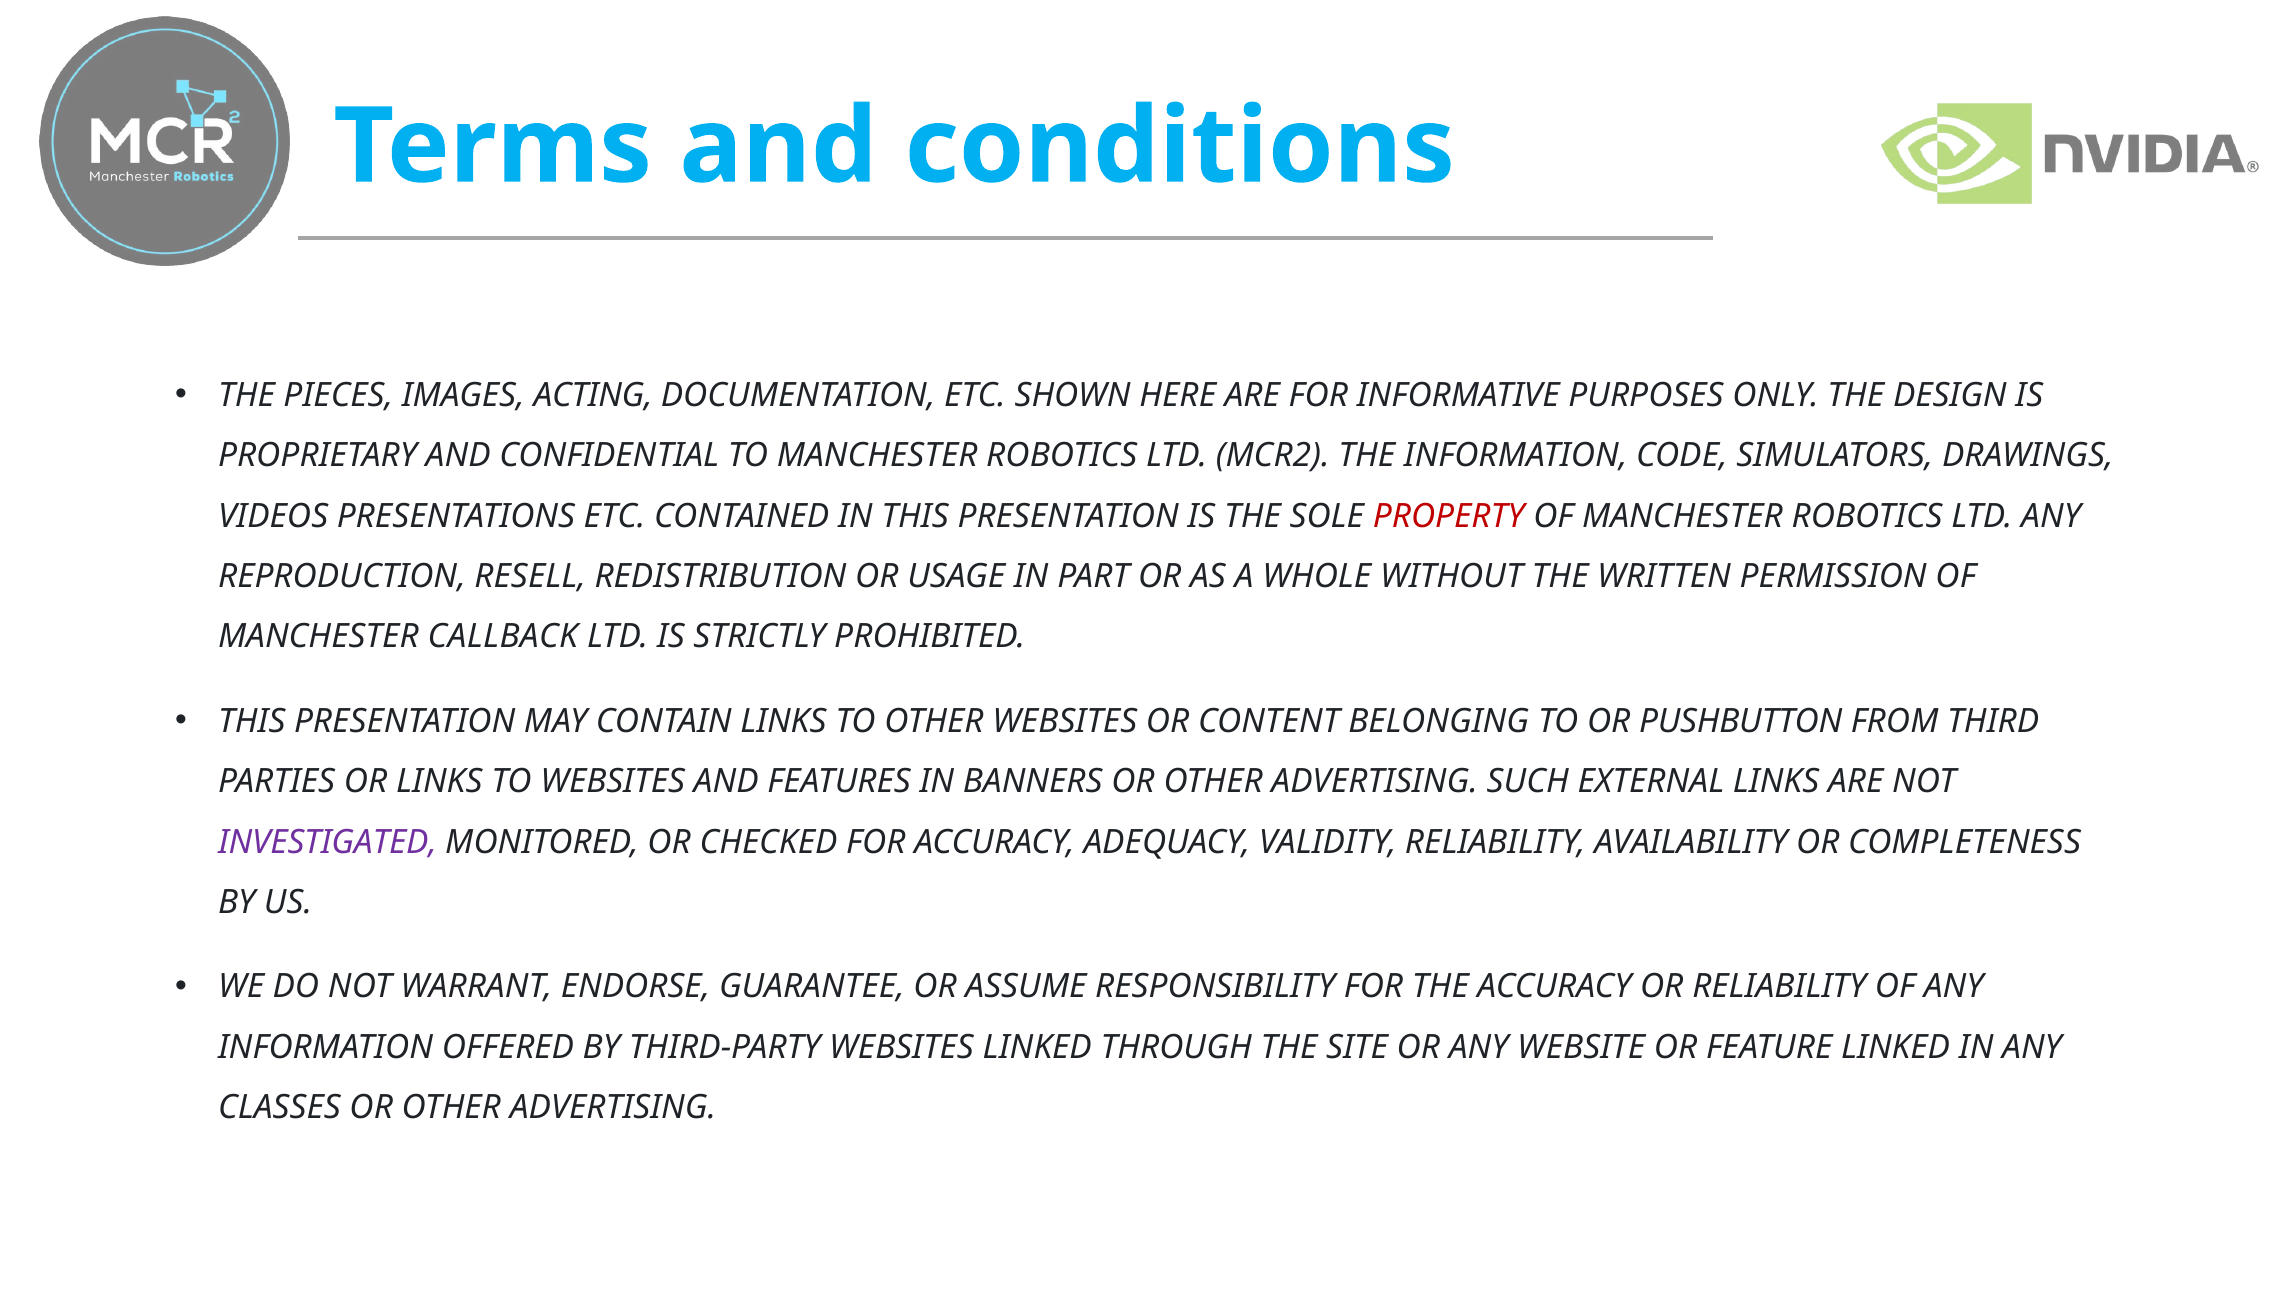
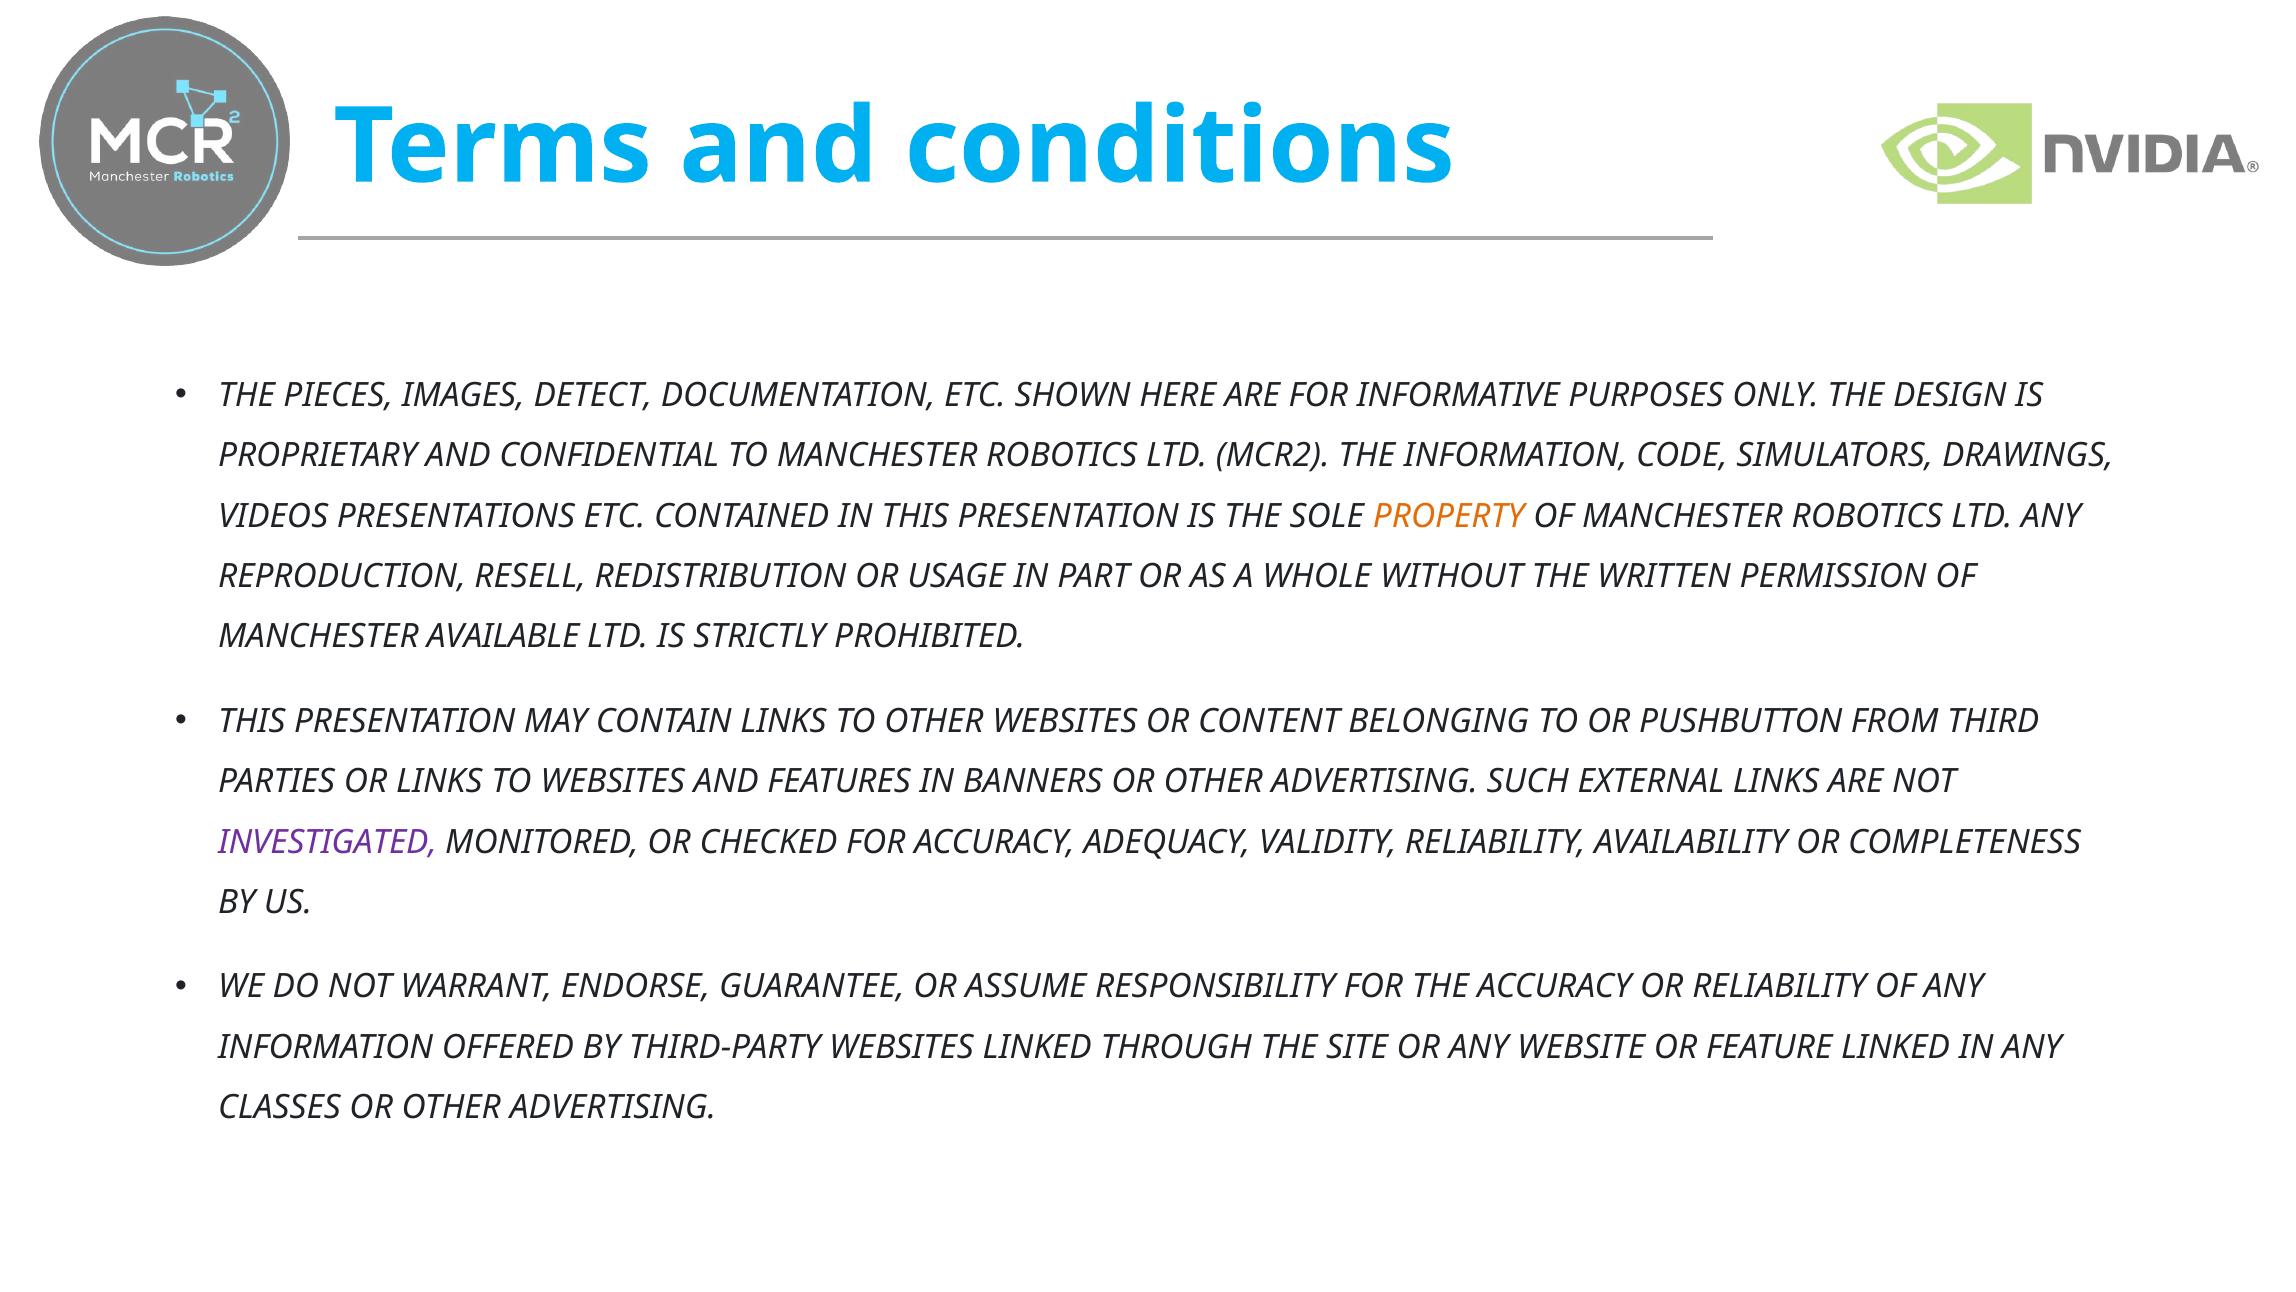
ACTING: ACTING -> DETECT (593, 395)
PROPERTY colour: red -> orange (1449, 516)
CALLBACK: CALLBACK -> AVAILABLE (503, 637)
